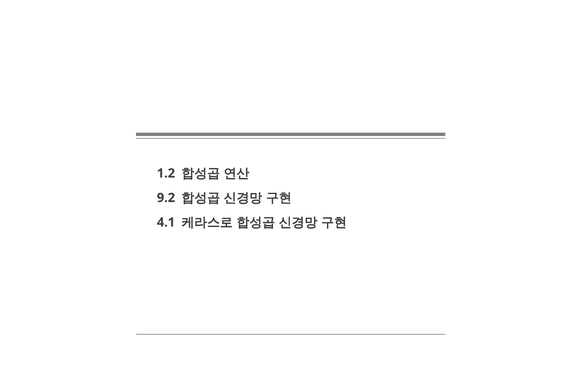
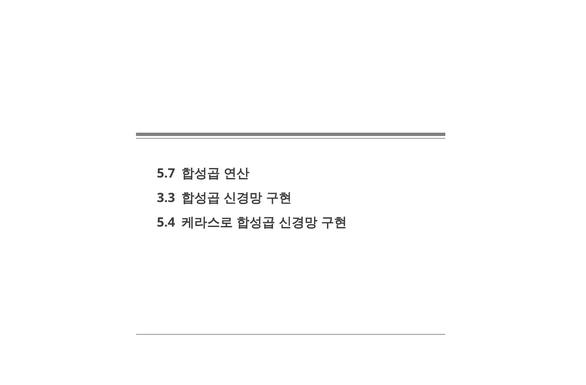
1.2: 1.2 -> 5.7 (166, 173)
9.2: 9.2 -> 3.3 (166, 198)
4.1: 4.1 -> 5.4 (166, 222)
